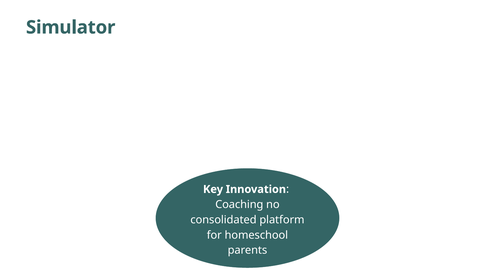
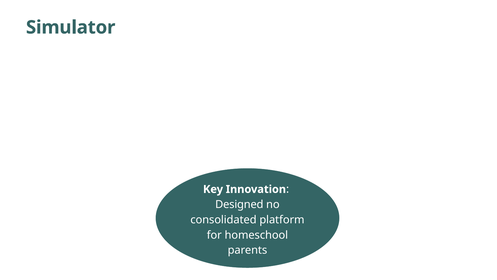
Coaching: Coaching -> Designed (239, 204)
